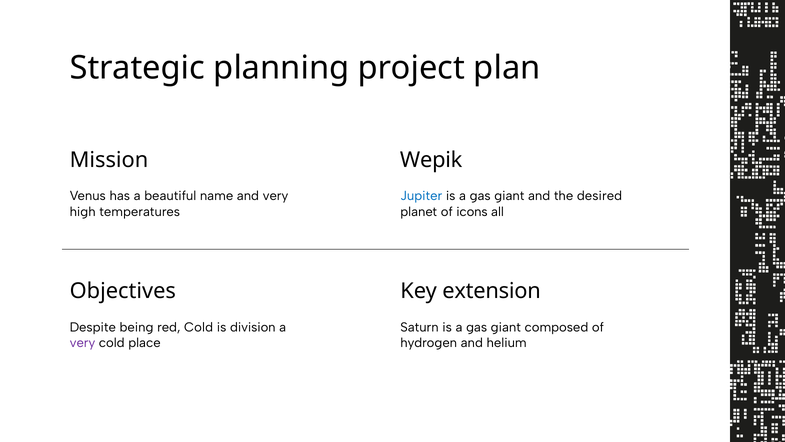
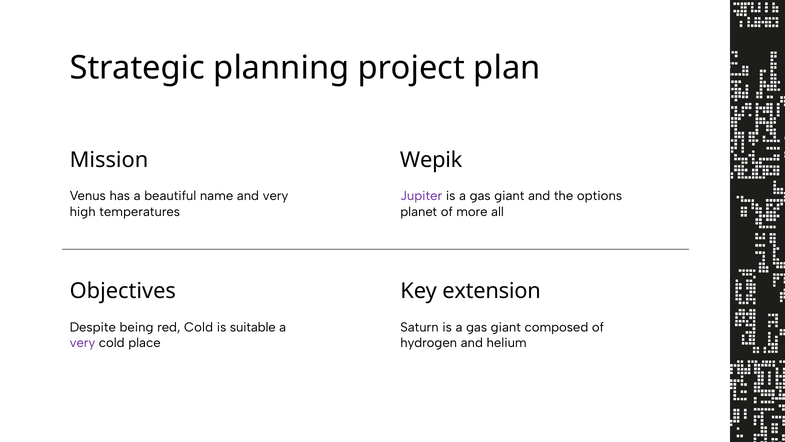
Jupiter colour: blue -> purple (421, 196)
desired: desired -> options (600, 196)
icons: icons -> more (472, 212)
division: division -> suitable (253, 327)
